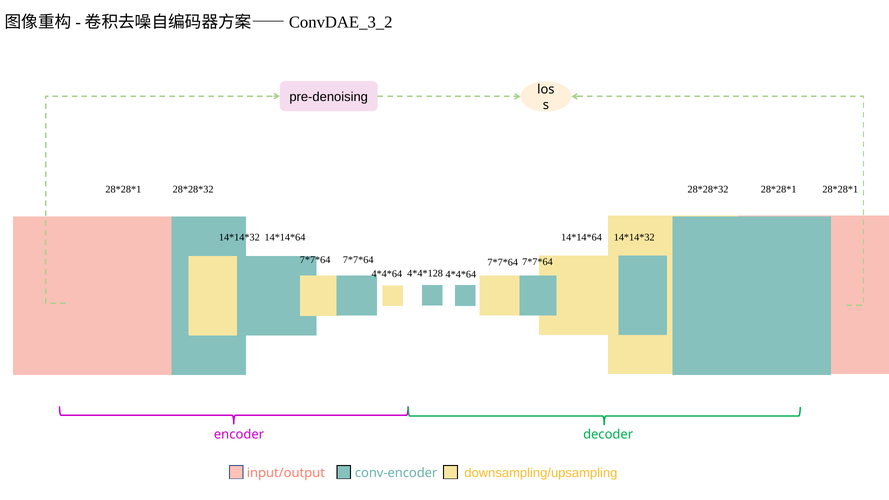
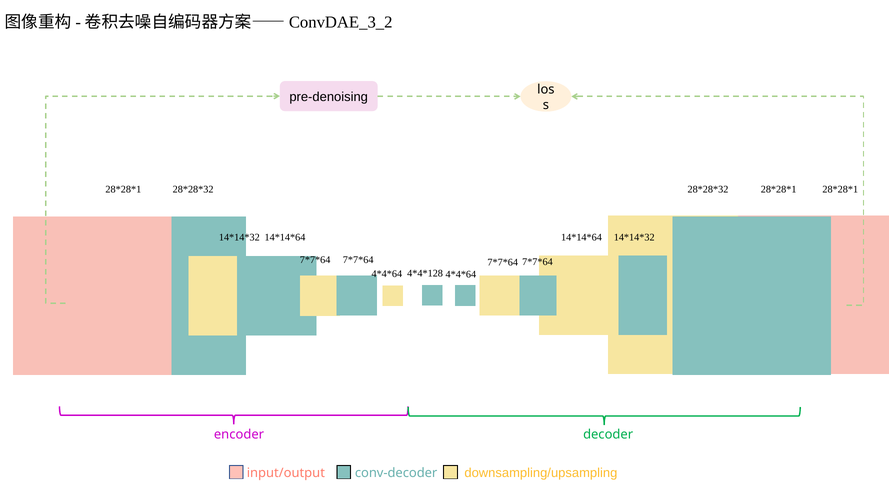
conv-encoder: conv-encoder -> conv-decoder (396, 473)
